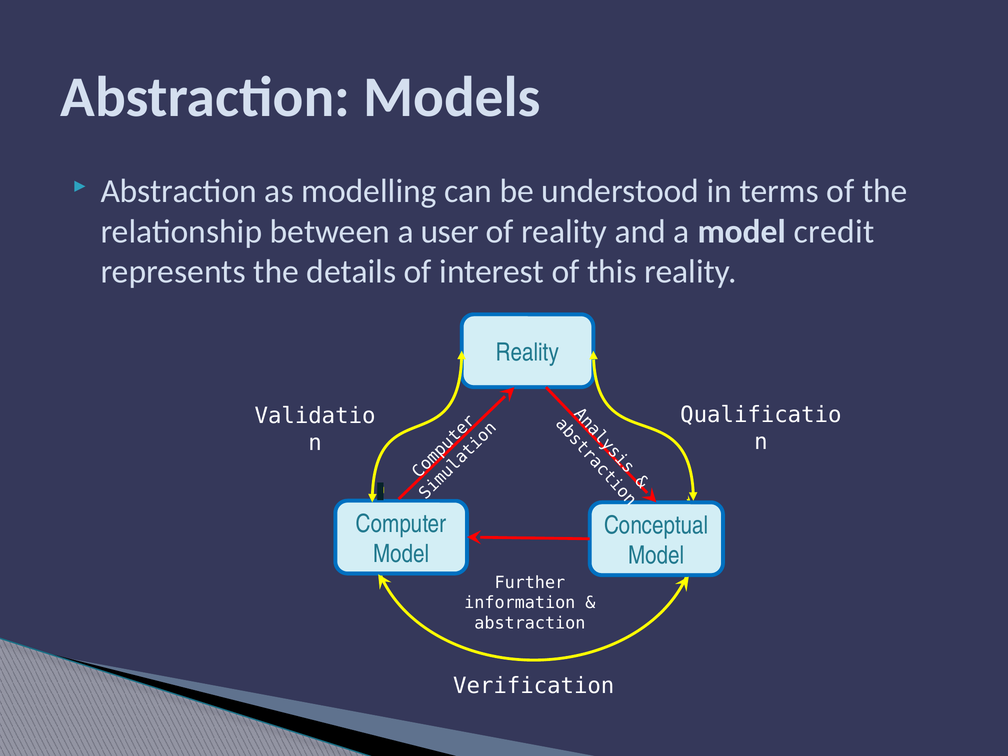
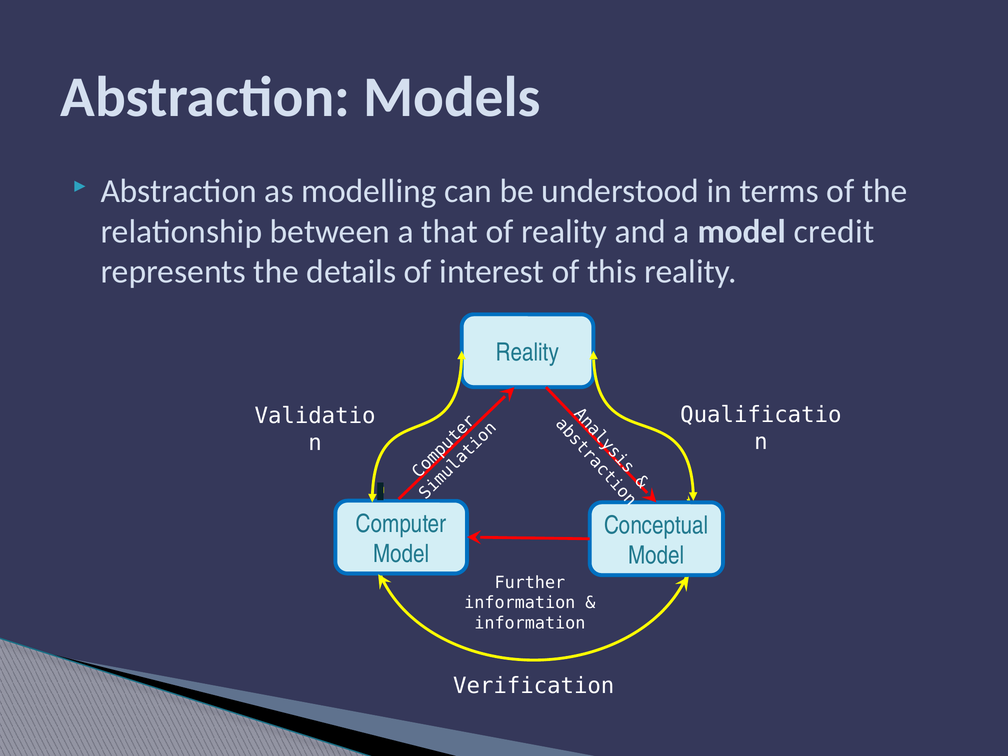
user: user -> that (450, 231)
abstraction: abstraction -> information (530, 623)
